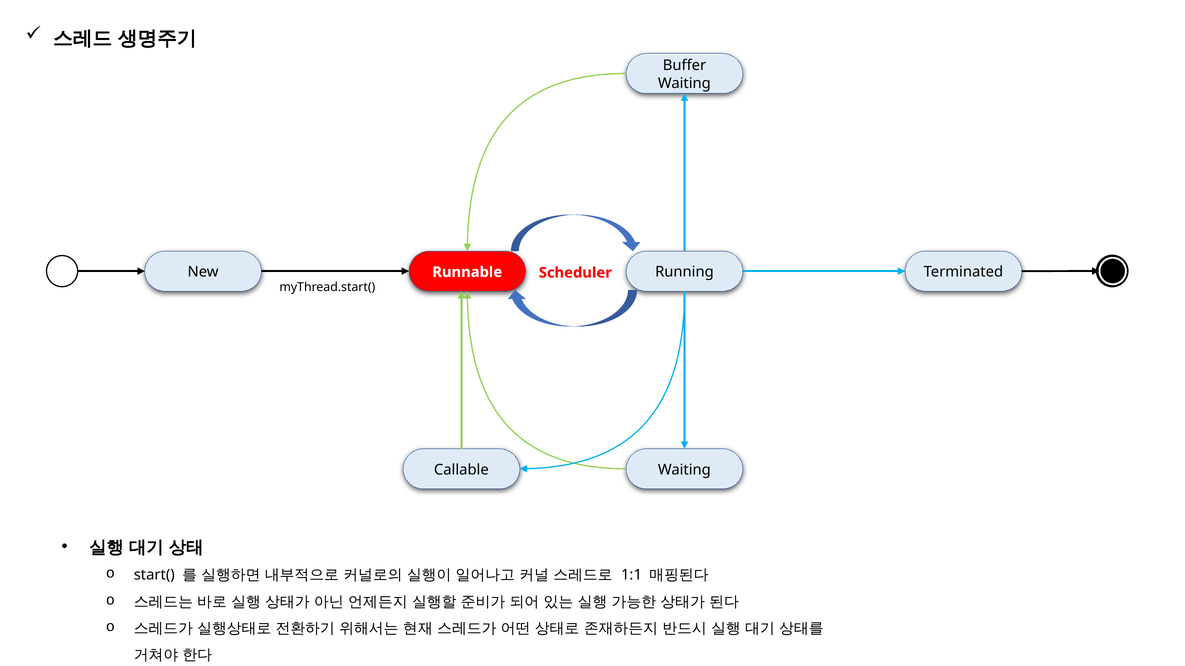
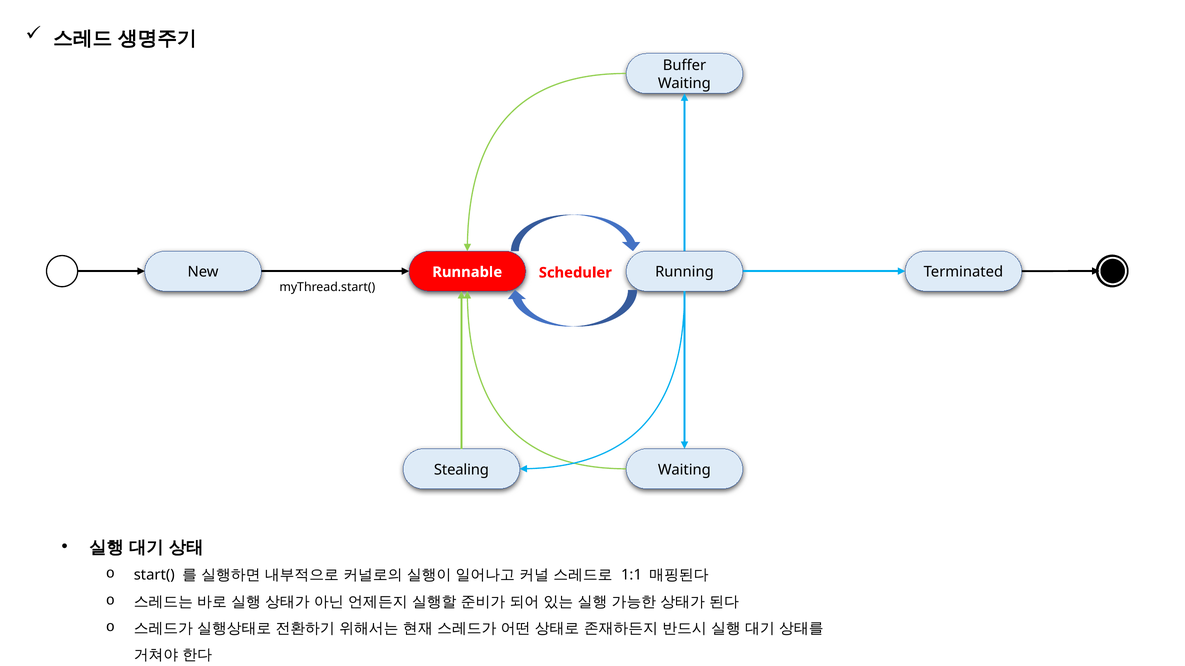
Callable: Callable -> Stealing (461, 470)
